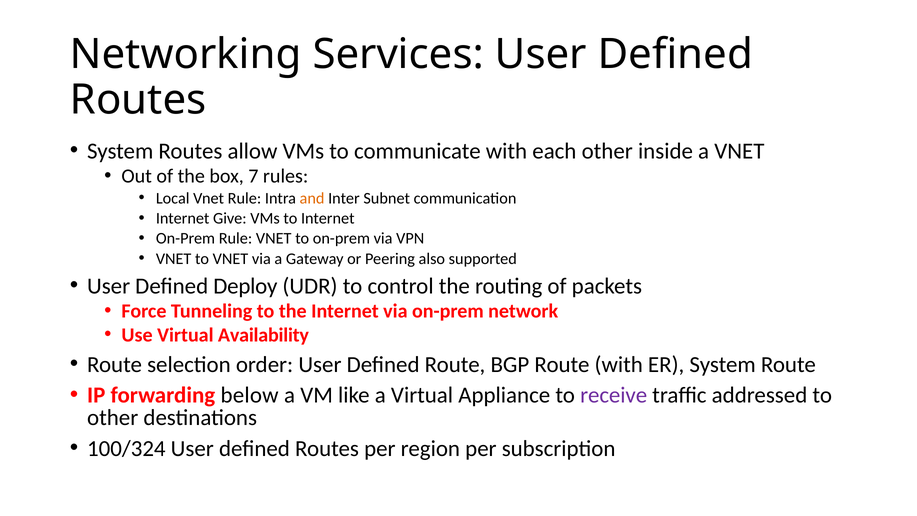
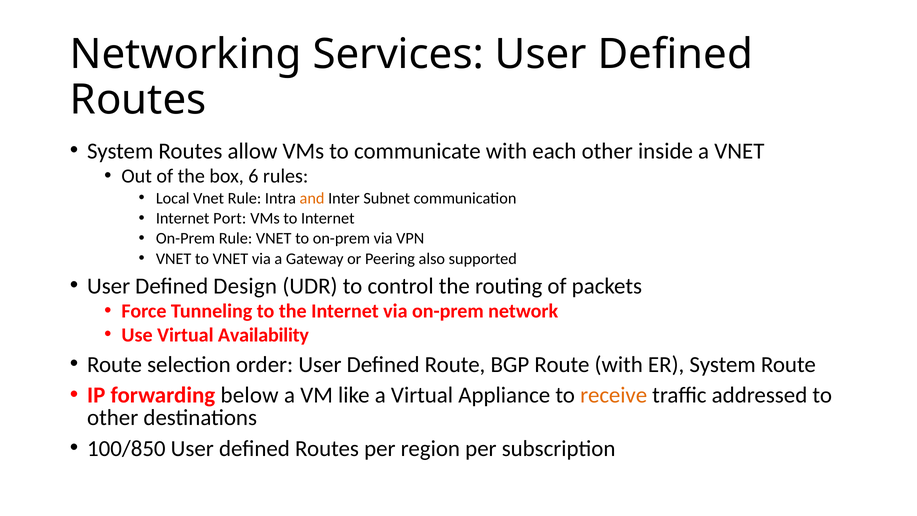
7: 7 -> 6 (253, 176)
Give: Give -> Port (230, 218)
Deploy: Deploy -> Design (245, 286)
receive colour: purple -> orange (614, 395)
100/324: 100/324 -> 100/850 (126, 448)
